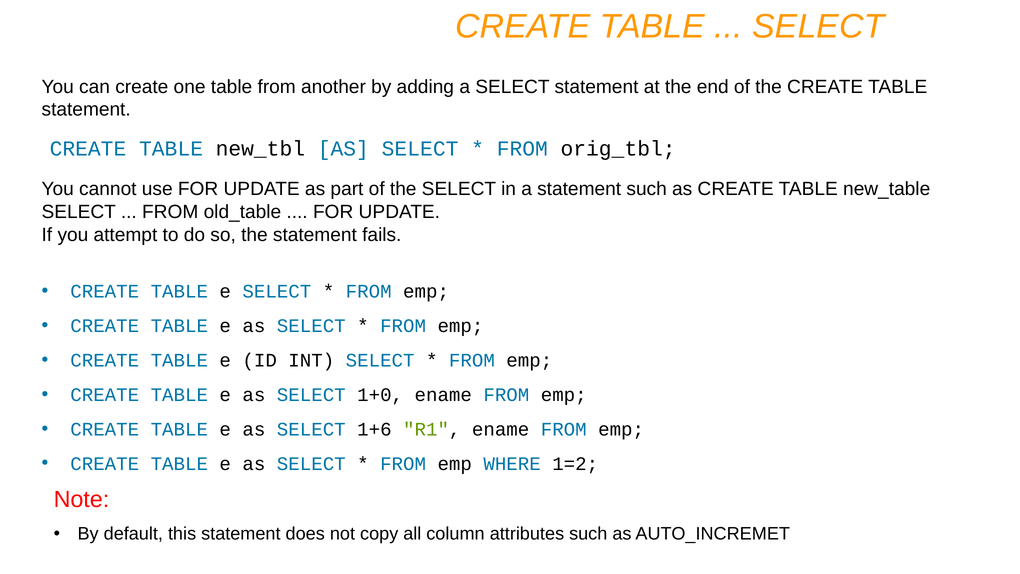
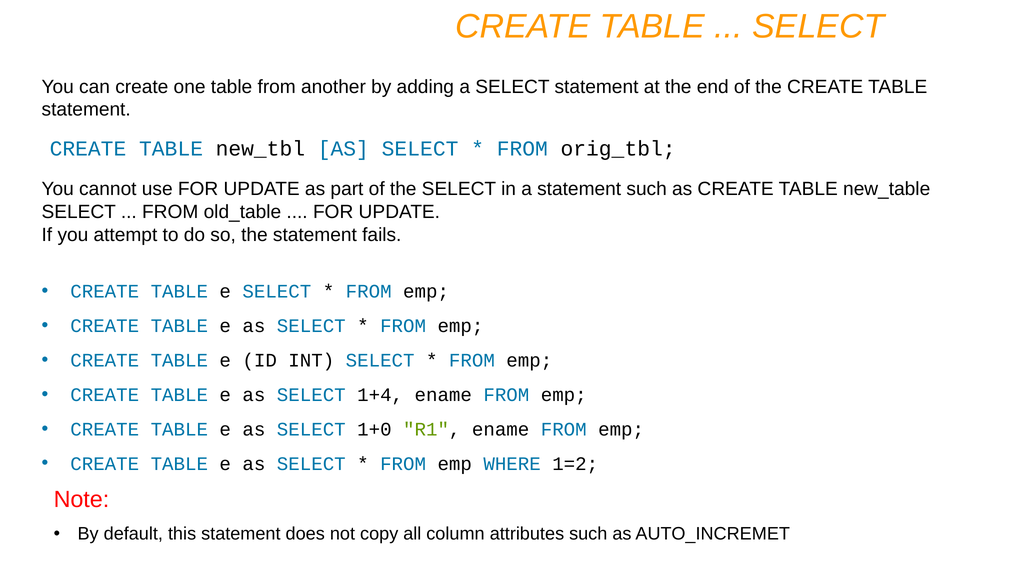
1+0: 1+0 -> 1+4 (380, 395)
1+6: 1+6 -> 1+0 (374, 429)
